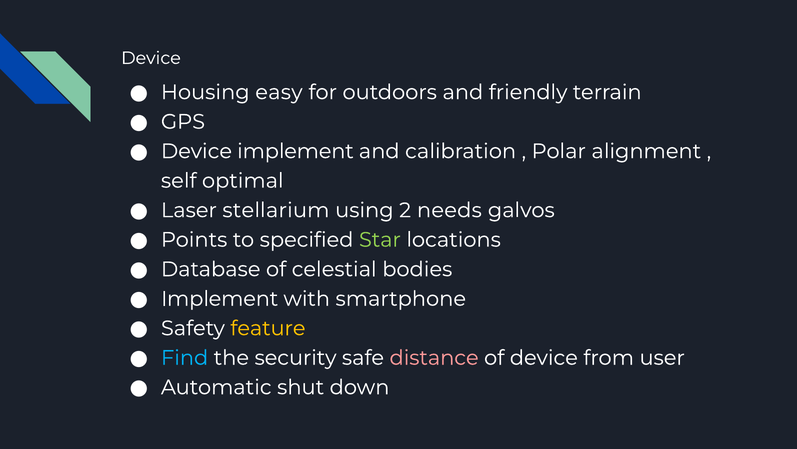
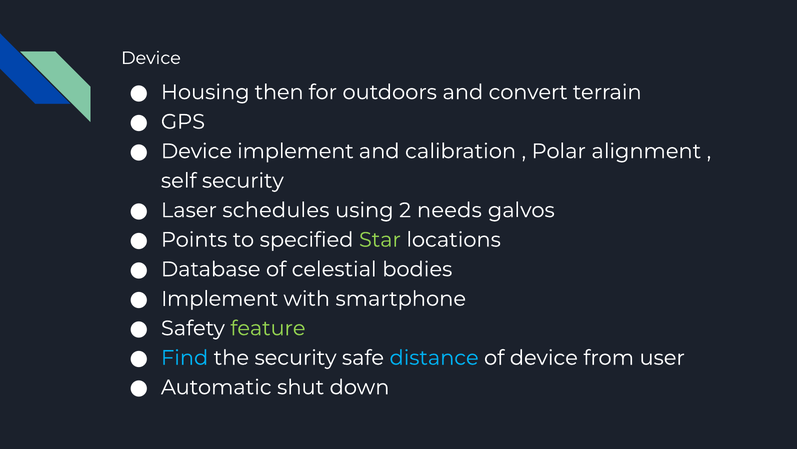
easy: easy -> then (279, 92)
friendly: friendly -> convert (528, 92)
self optimal: optimal -> security (243, 181)
stellarium: stellarium -> schedules (276, 210)
feature colour: yellow -> light green (268, 328)
distance colour: pink -> light blue (434, 357)
